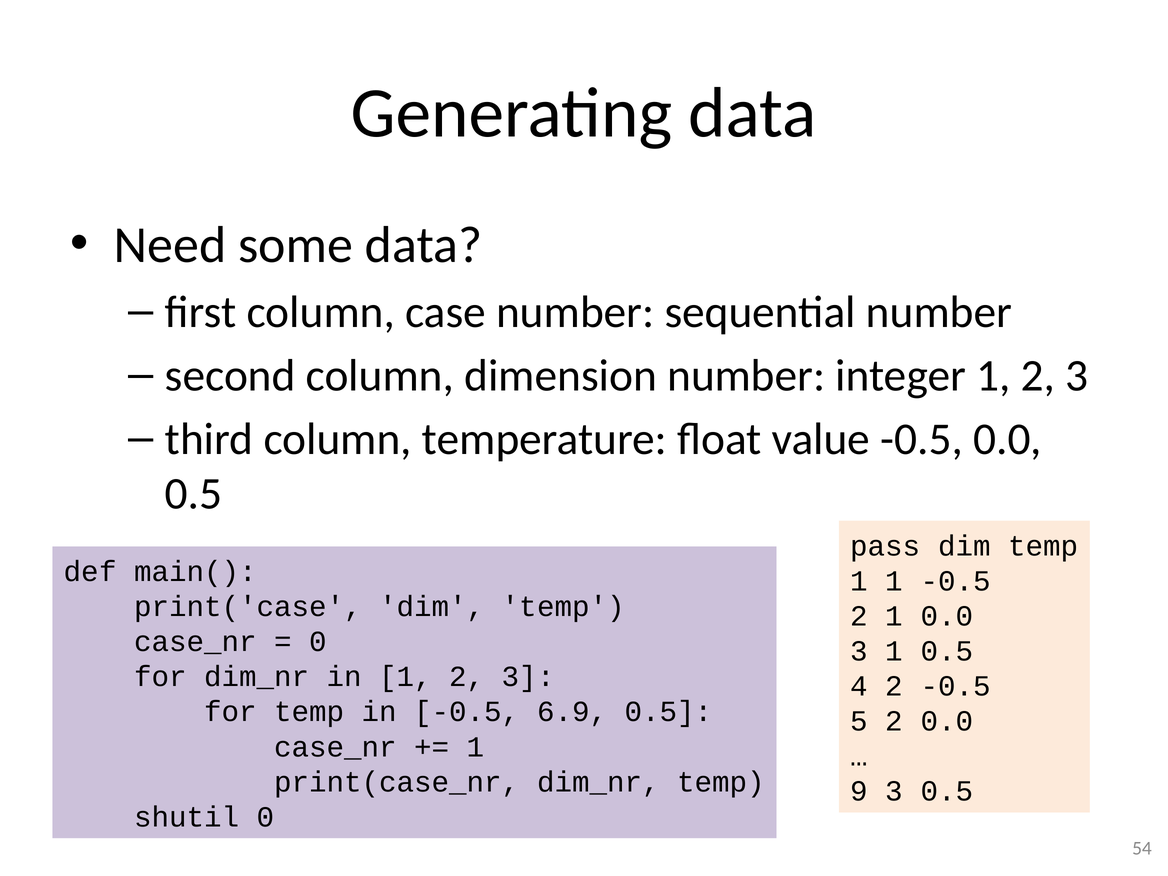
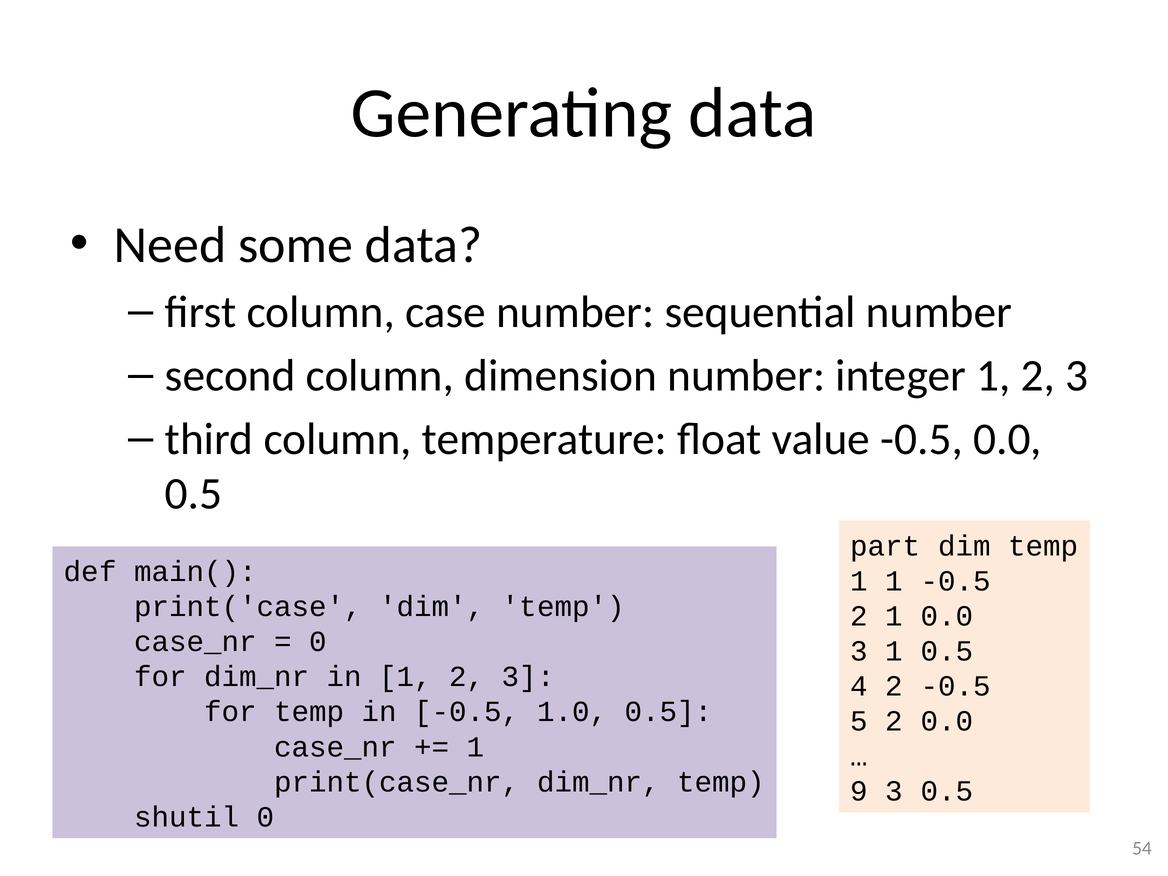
pass: pass -> part (885, 546)
6.9: 6.9 -> 1.0 (572, 712)
